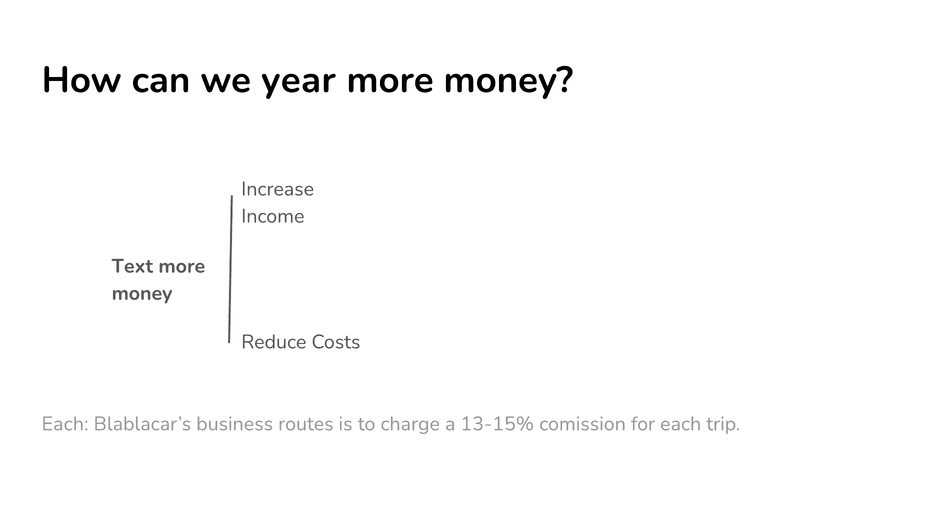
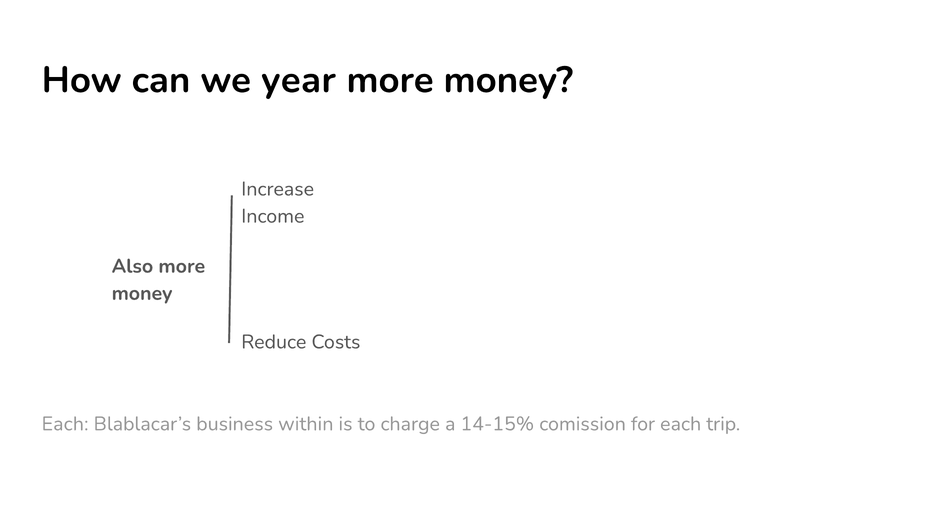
Text: Text -> Also (132, 266)
routes: routes -> within (306, 423)
13-15%: 13-15% -> 14-15% (497, 423)
